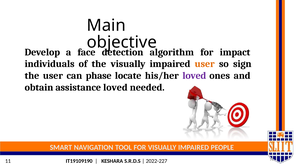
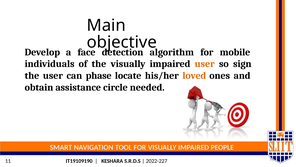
impact: impact -> mobile (235, 52)
loved colour: purple -> orange (194, 75)
assistance loved: loved -> circle (115, 87)
